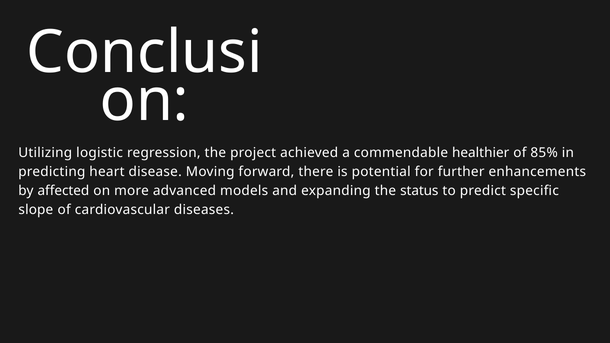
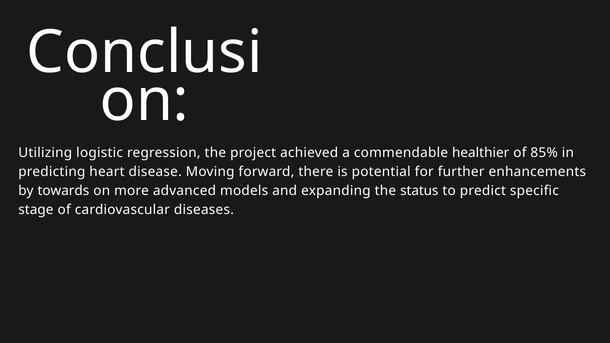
affected: affected -> towards (63, 191)
slope: slope -> stage (36, 210)
